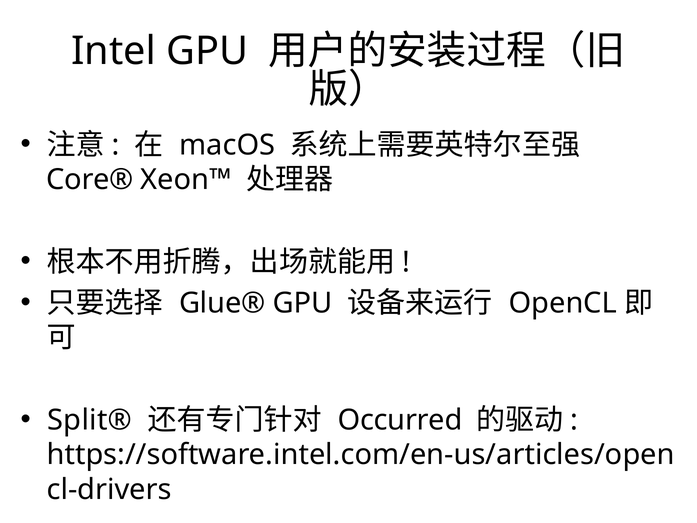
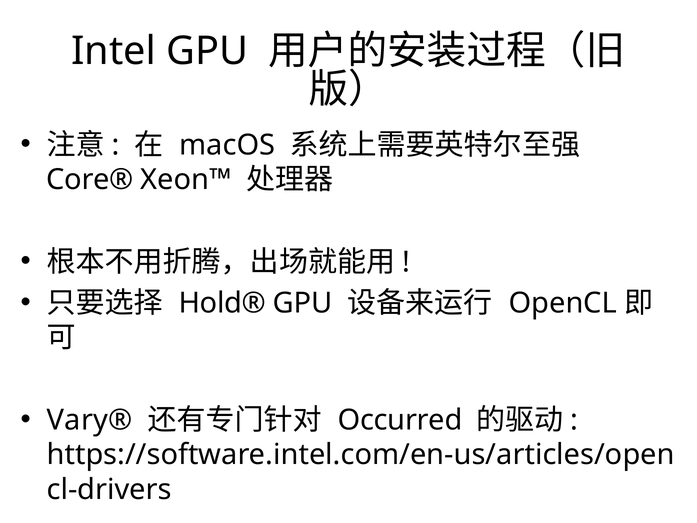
Glue®: Glue® -> Hold® (222, 303)
Split®: Split® -> Vary® (90, 420)
